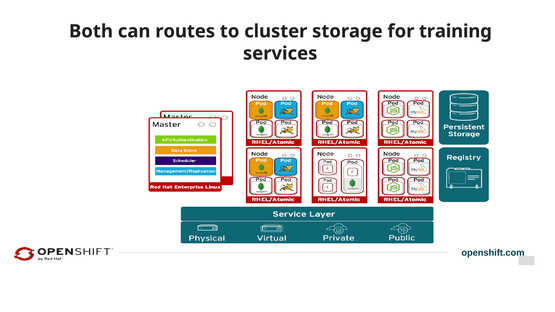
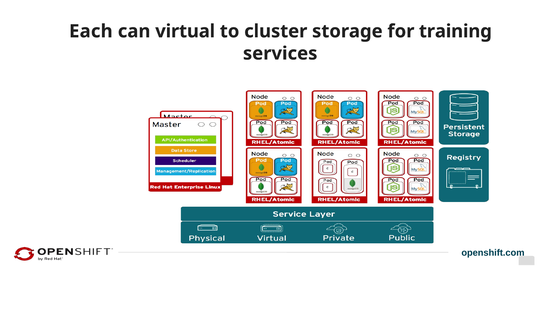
Both: Both -> Each (91, 31)
routes: routes -> virtual (185, 31)
